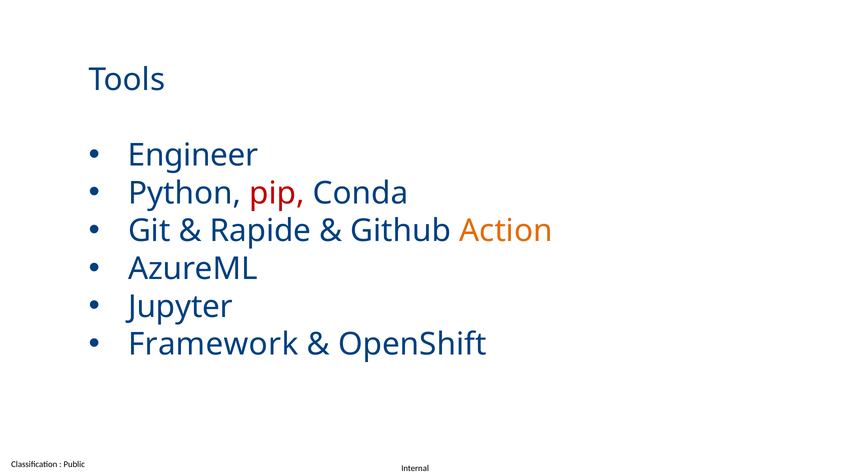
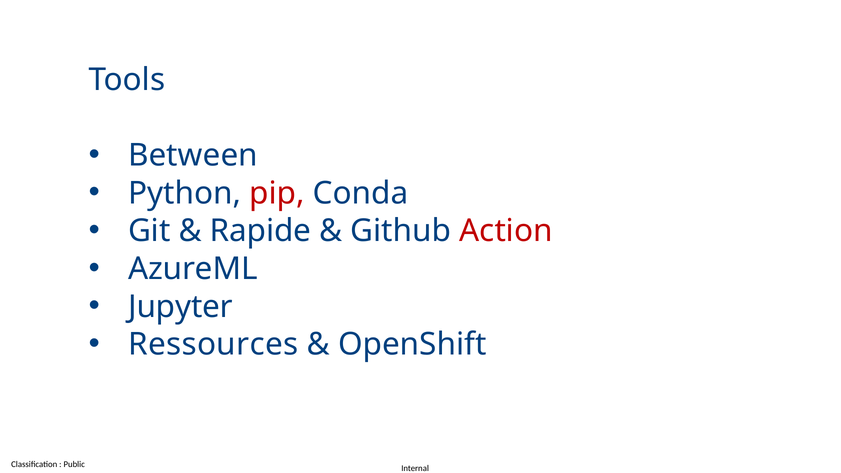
Engineer: Engineer -> Between (193, 155)
Action colour: orange -> red (506, 231)
Framework: Framework -> Ressources (213, 345)
